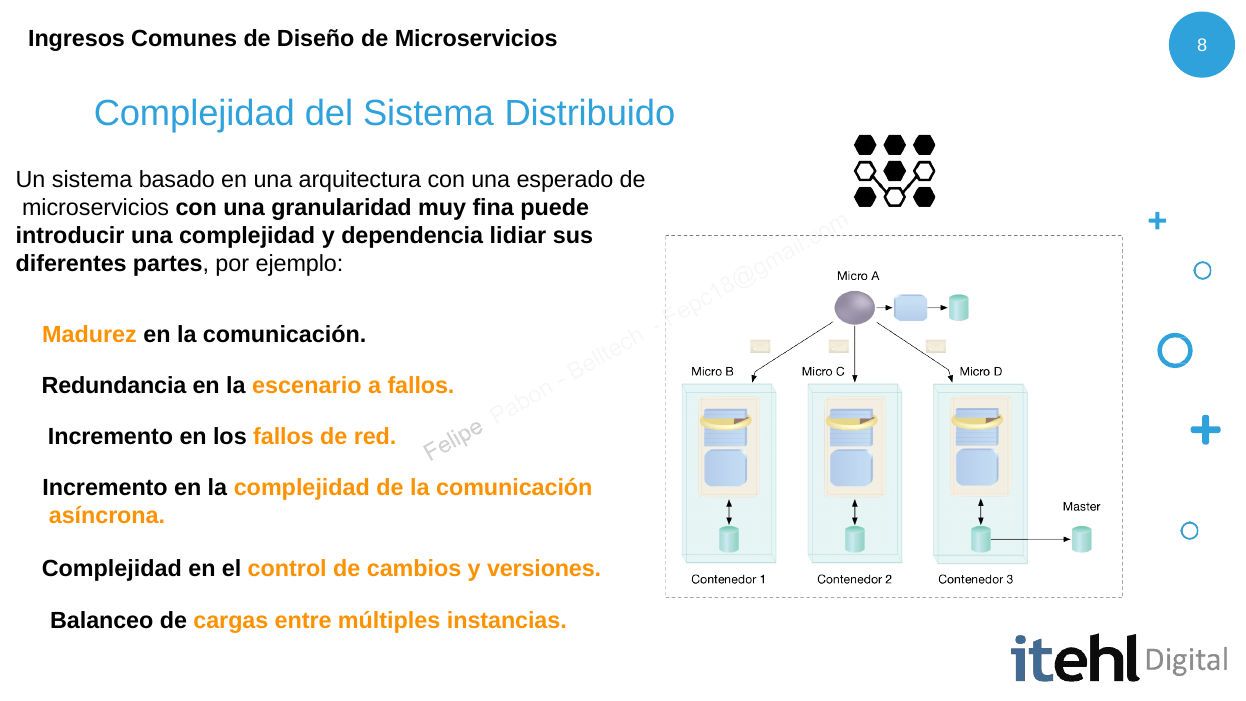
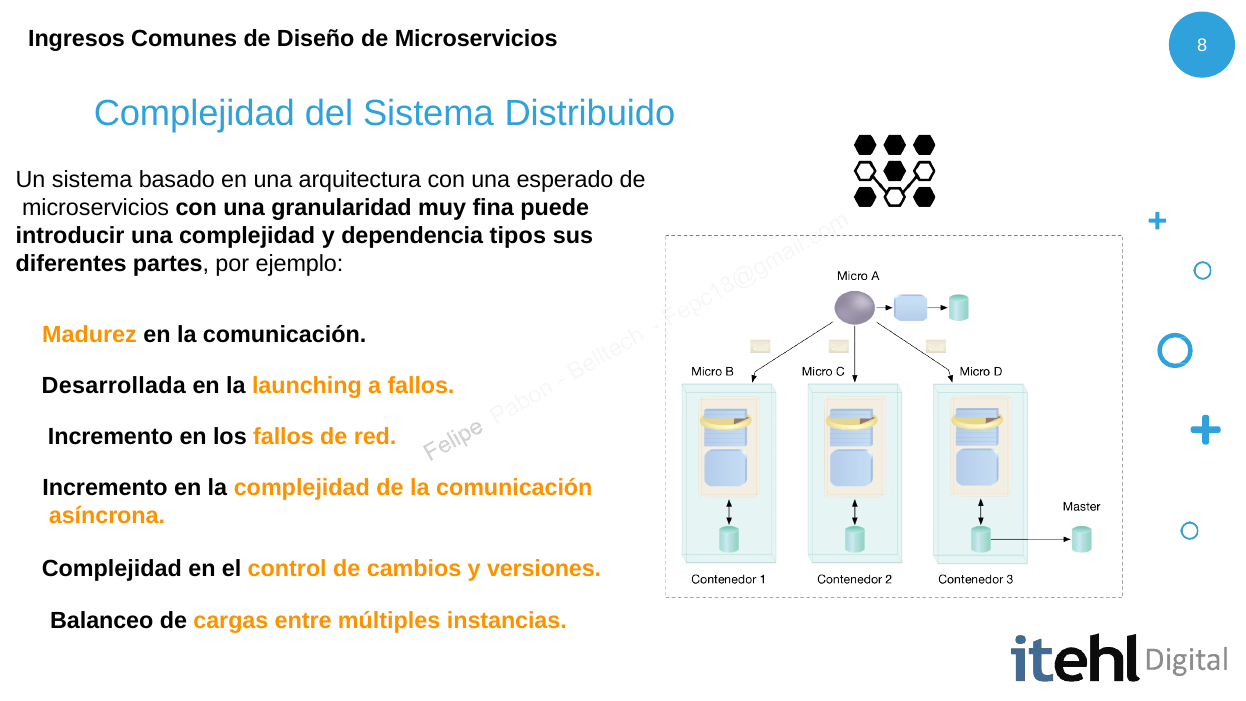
lidiar: lidiar -> tipos (518, 236)
Redundancia: Redundancia -> Desarrollada (114, 386)
escenario: escenario -> launching (307, 386)
